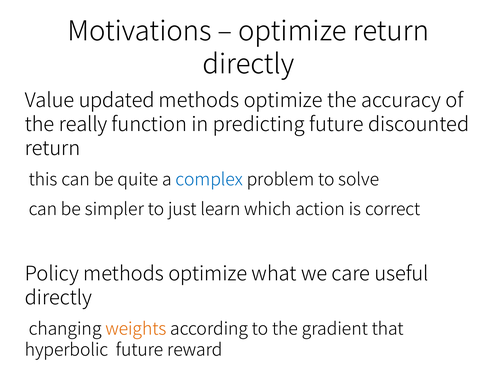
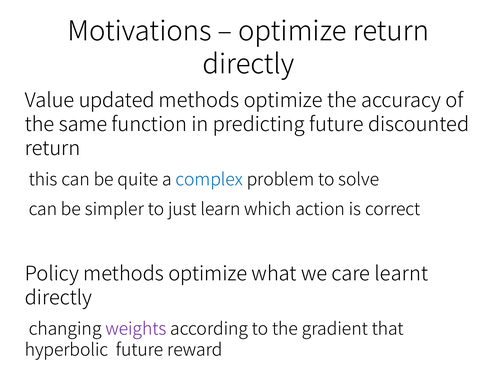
really: really -> same (83, 125)
useful: useful -> learnt (401, 274)
weights colour: orange -> purple (136, 330)
